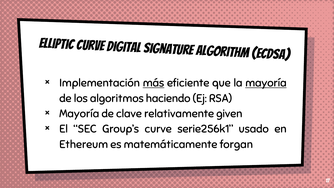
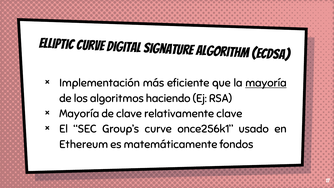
más underline: present -> none (153, 83)
relativamente given: given -> clave (229, 114)
serie256k1: serie256k1 -> once256k1 (205, 129)
forgan: forgan -> fondos (236, 144)
